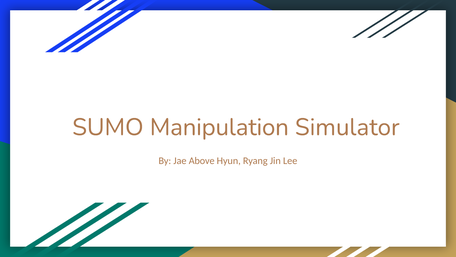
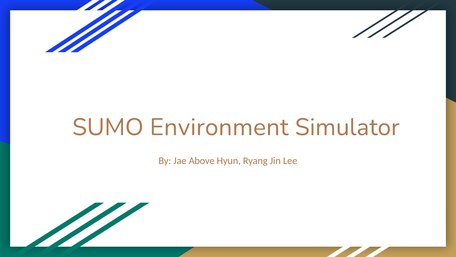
Manipulation: Manipulation -> Environment (219, 127)
